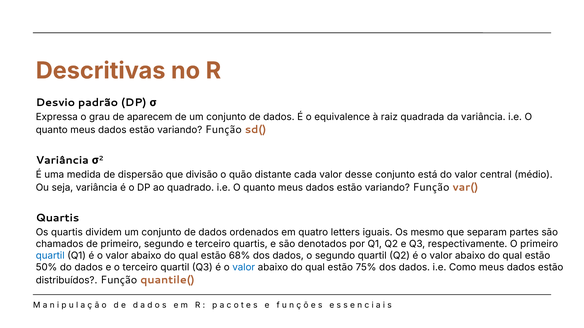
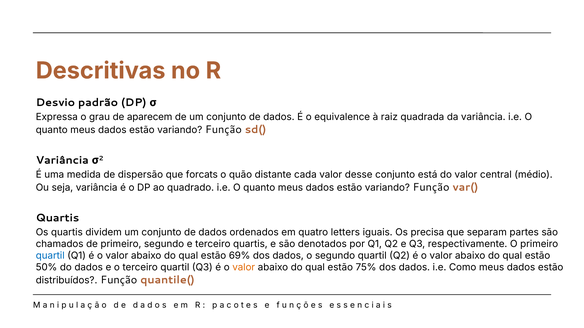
divisão: divisão -> forcats (202, 175)
mesmo: mesmo -> precisa (427, 233)
68%: 68% -> 69% (240, 256)
valor colour: blue -> orange (244, 268)
